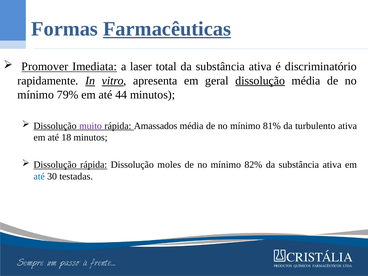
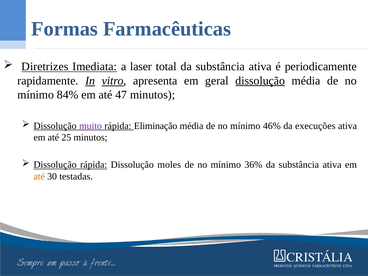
Farmacêuticas underline: present -> none (167, 29)
Promover: Promover -> Diretrizes (45, 67)
discriminatório: discriminatório -> periodicamente (321, 67)
79%: 79% -> 84% (68, 95)
44: 44 -> 47 (121, 95)
Amassados: Amassados -> Eliminação (156, 126)
81%: 81% -> 46% (272, 126)
turbulento: turbulento -> execuções (315, 126)
18: 18 -> 25 (66, 137)
82%: 82% -> 36% (253, 165)
até colour: blue -> orange (39, 176)
